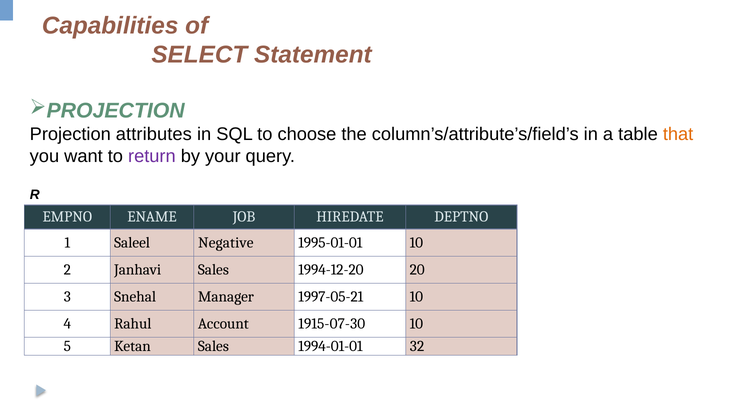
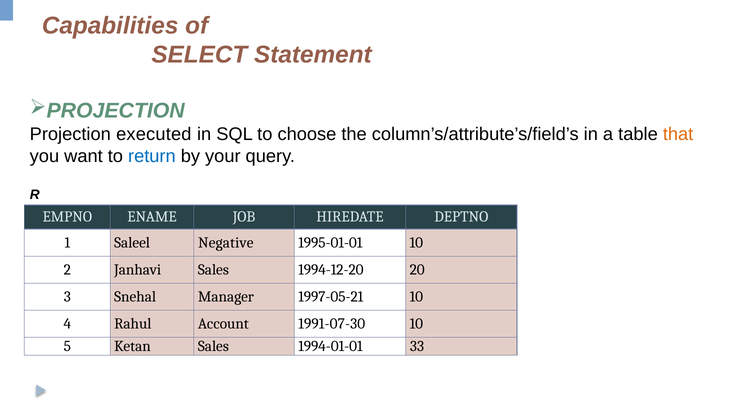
attributes: attributes -> executed (154, 134)
return colour: purple -> blue (152, 156)
1915-07-30: 1915-07-30 -> 1991-07-30 (332, 324)
32: 32 -> 33 (417, 347)
